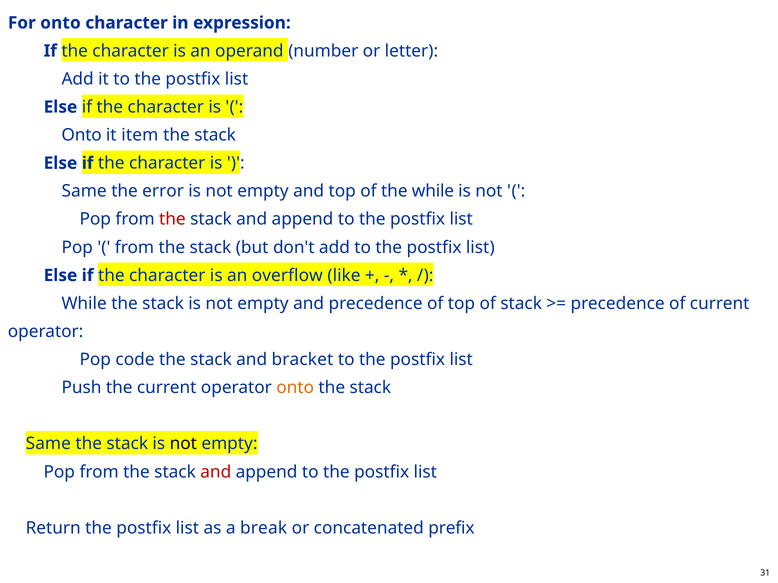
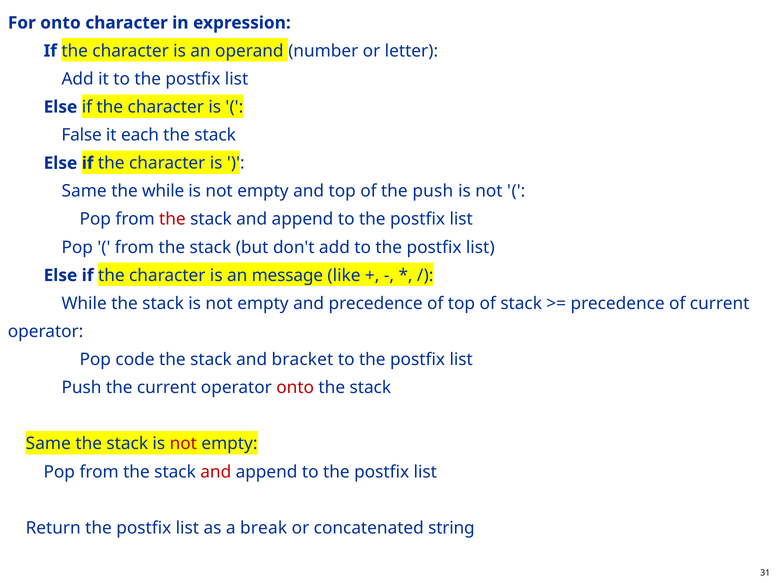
Onto: Onto -> False (82, 135)
item: item -> each (140, 135)
the error: error -> while (163, 191)
the while: while -> push (433, 191)
overflow: overflow -> message (287, 276)
onto colour: orange -> red (295, 388)
not colour: black -> red (183, 444)
prefix: prefix -> string (451, 528)
